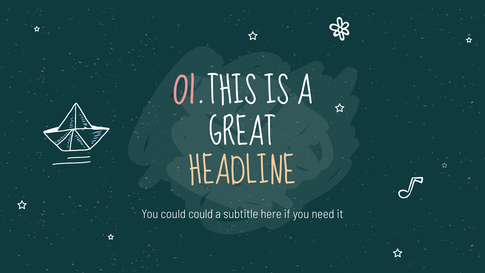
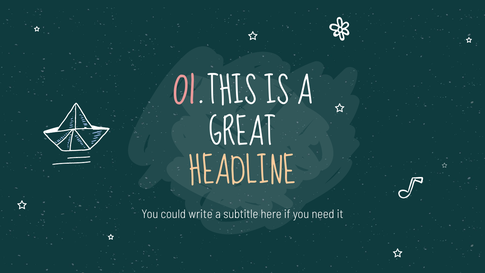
could could: could -> write (201, 214)
